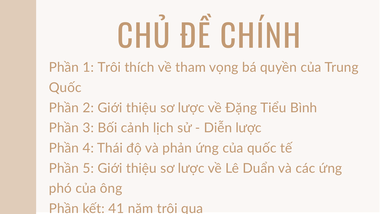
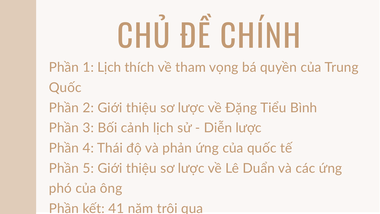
1 Trôi: Trôi -> Lịch (109, 67)
